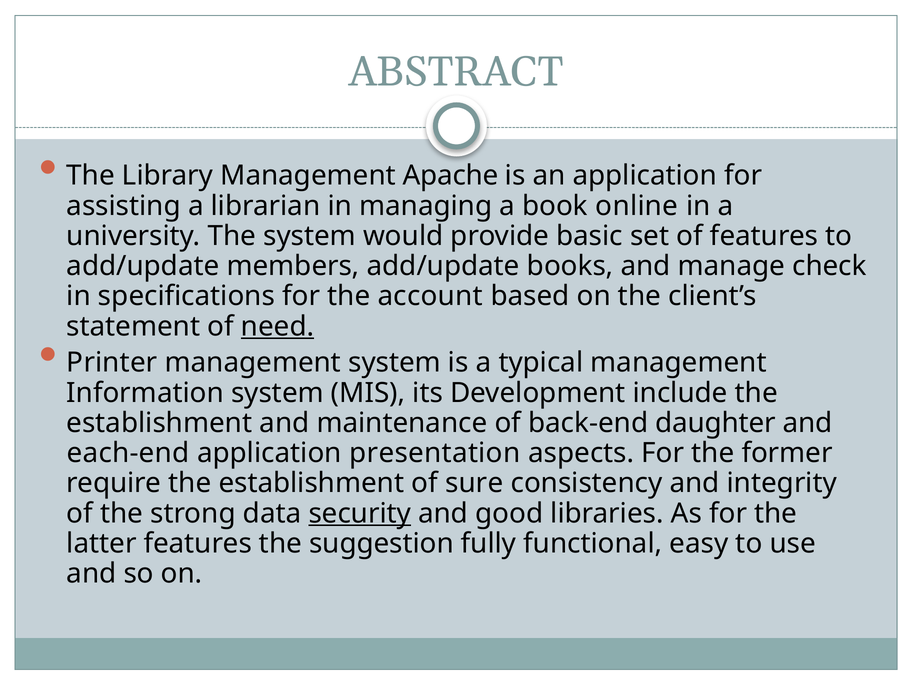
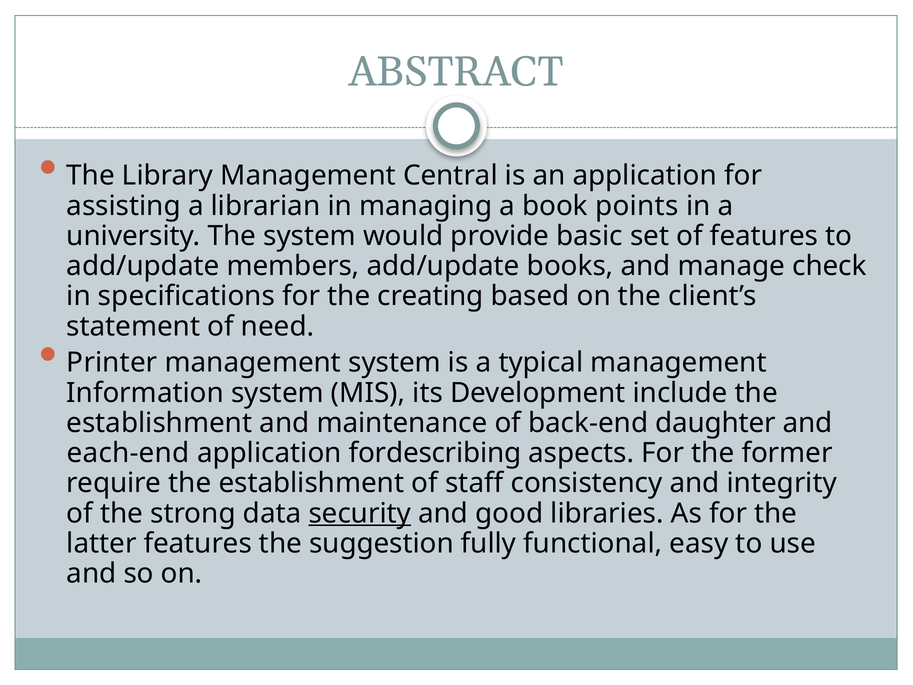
Apache: Apache -> Central (450, 176)
online: online -> points (637, 206)
account: account -> creating (431, 296)
need underline: present -> none (278, 326)
presentation: presentation -> fordescribing (435, 453)
sure: sure -> staff (474, 483)
